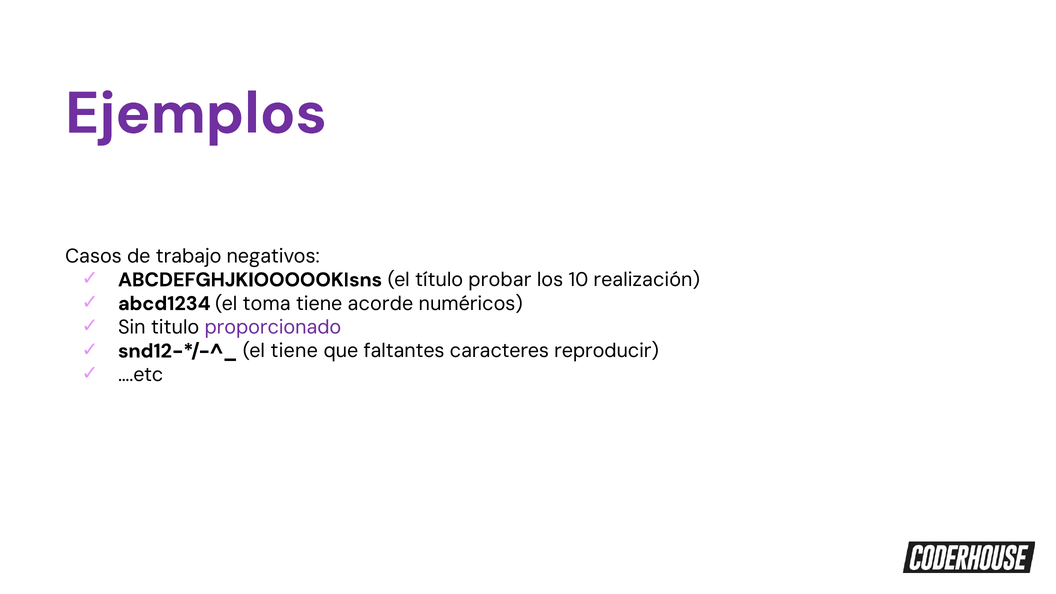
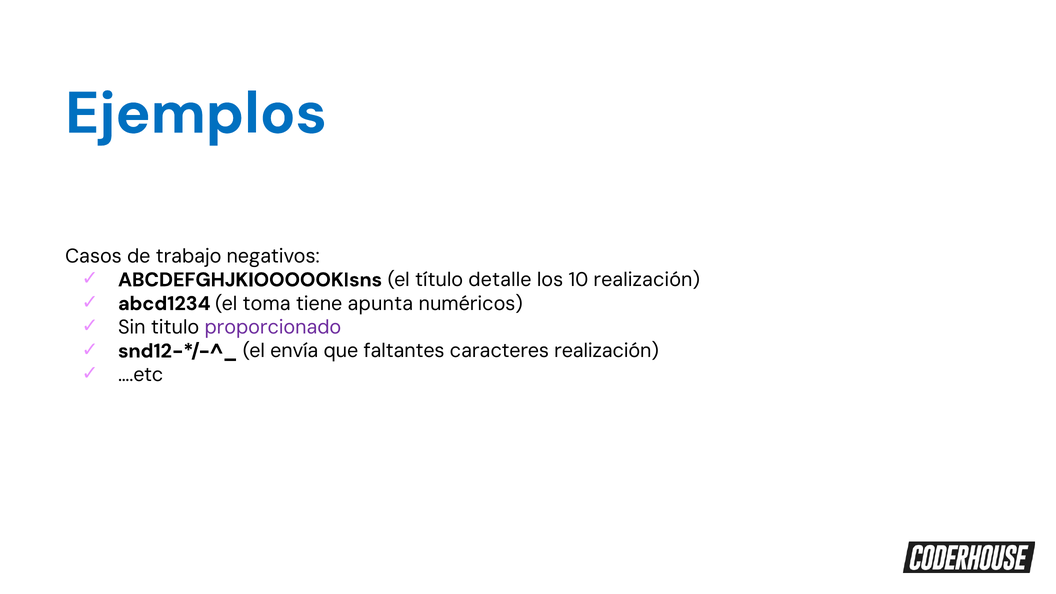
Ejemplos colour: purple -> blue (196, 113)
probar: probar -> detalle (500, 280)
acorde: acorde -> apunta (380, 303)
el tiene: tiene -> envía (294, 351)
caracteres reproducir: reproducir -> realización (607, 351)
